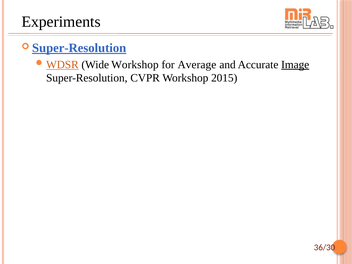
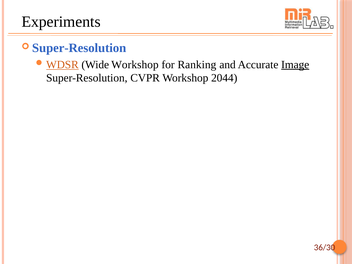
Super-Resolution underline: present -> none (79, 48)
Average: Average -> Ranking (197, 65)
2015: 2015 -> 2044 (224, 78)
